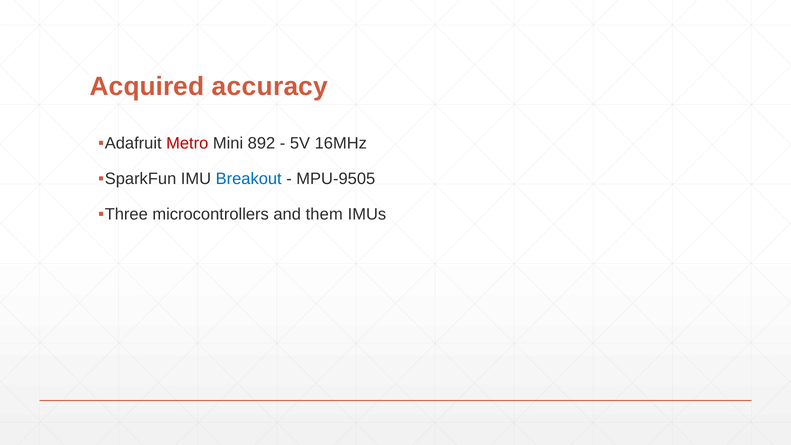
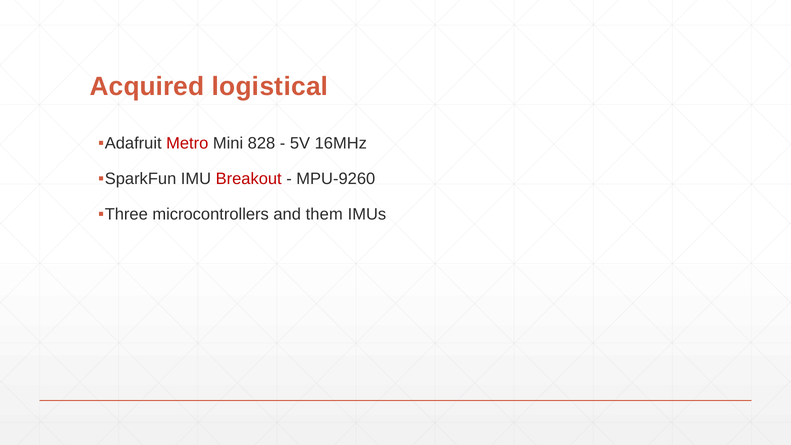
accuracy: accuracy -> logistical (270, 86)
892: 892 -> 828 (261, 143)
Breakout colour: blue -> red (249, 179)
MPU-9505: MPU-9505 -> MPU-9260 (336, 179)
